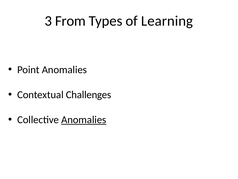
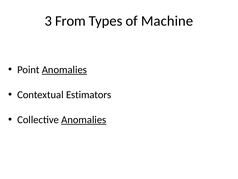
Learning: Learning -> Machine (167, 21)
Anomalies underline: none -> present (64, 70)
Challenges: Challenges -> Estimators (89, 95)
